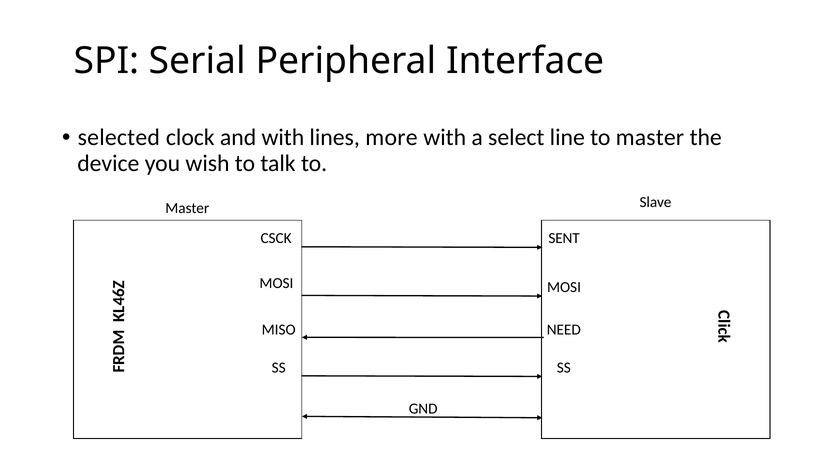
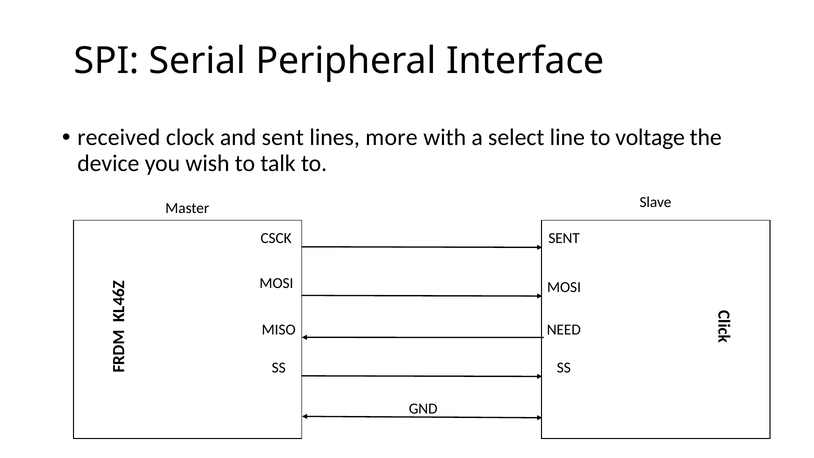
selected: selected -> received (119, 138)
and with: with -> sent (283, 138)
to master: master -> voltage (650, 138)
